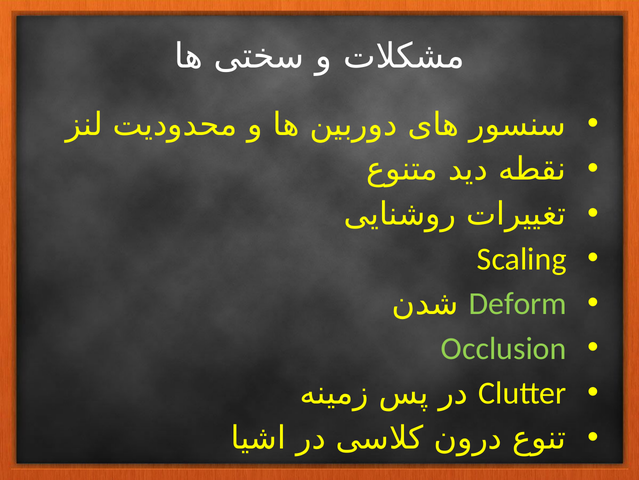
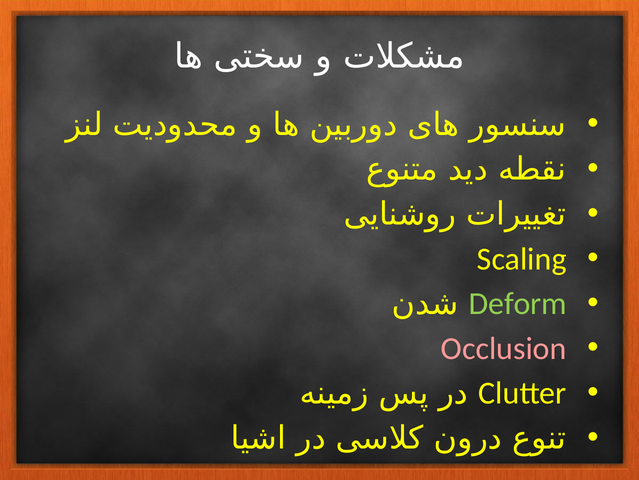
Occlusion colour: light green -> pink (504, 348)
